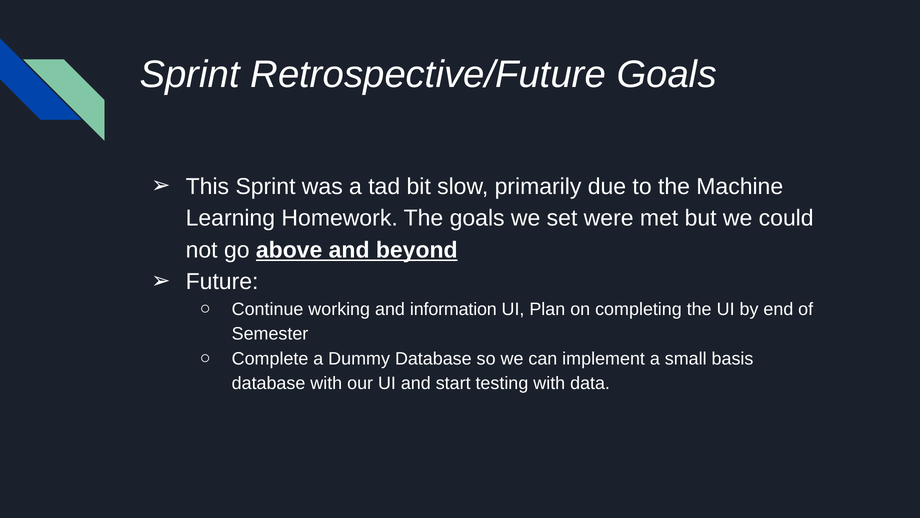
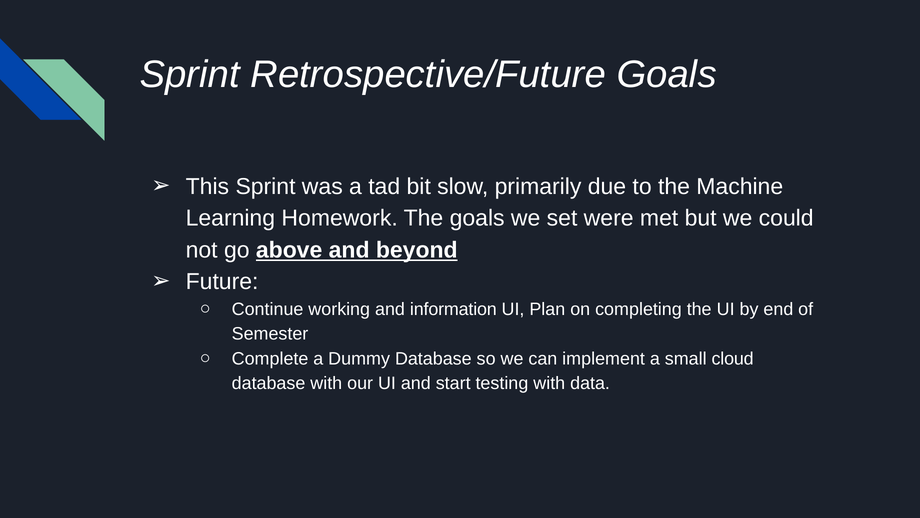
basis: basis -> cloud (733, 358)
